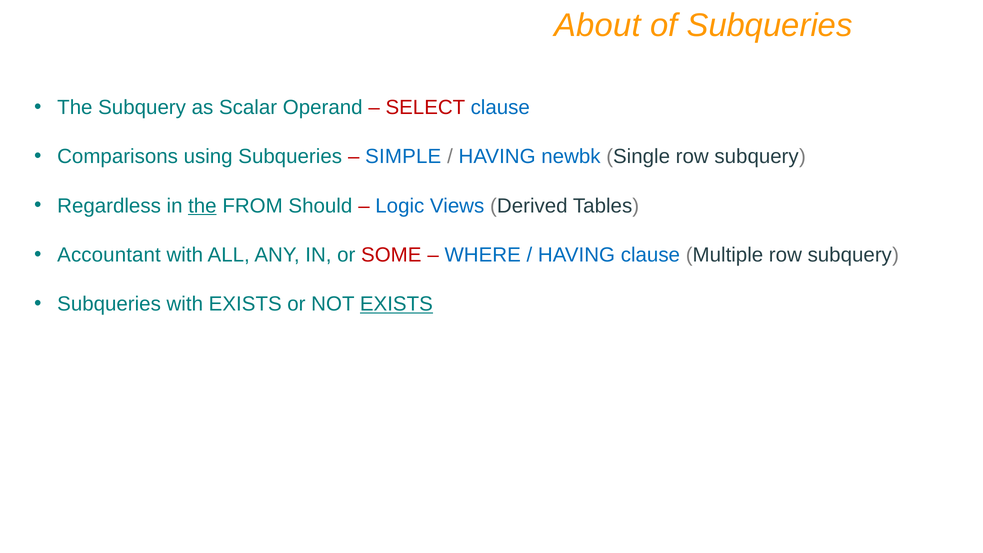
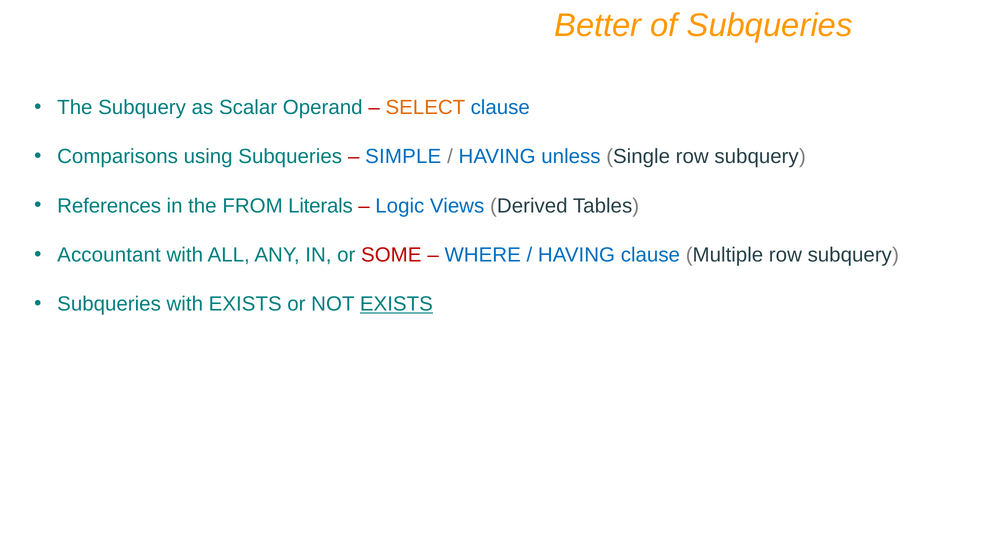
About: About -> Better (598, 26)
SELECT colour: red -> orange (425, 107)
newbk: newbk -> unless (571, 157)
Regardless: Regardless -> References (109, 206)
the underline: present -> none (202, 206)
Should: Should -> Literals (320, 206)
